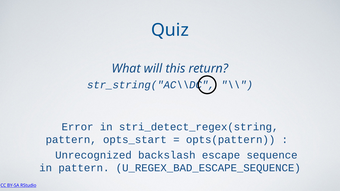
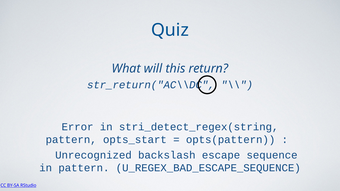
str_string("AC\\DC: str_string("AC\\DC -> str_return("AC\\DC (151, 85)
